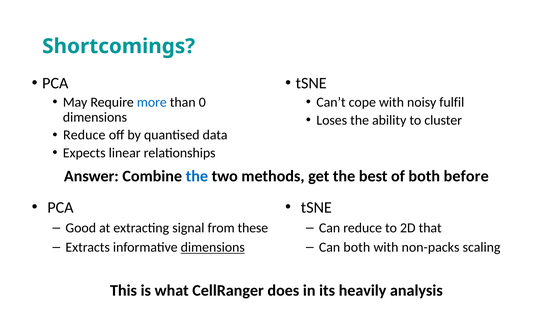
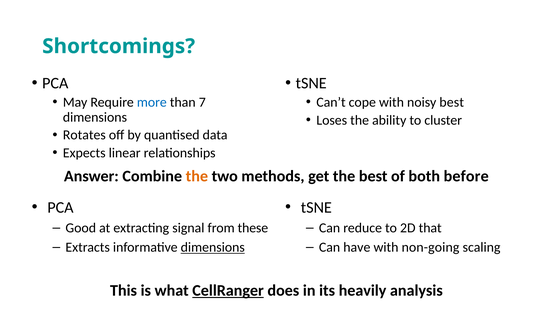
0: 0 -> 7 (202, 102)
noisy fulfil: fulfil -> best (452, 102)
Reduce: Reduce -> Rotates (84, 135)
the colour: blue -> orange (197, 176)
Can both: both -> have (357, 247)
non-packs: non-packs -> non-going (431, 247)
CellRanger underline: none -> present (228, 291)
